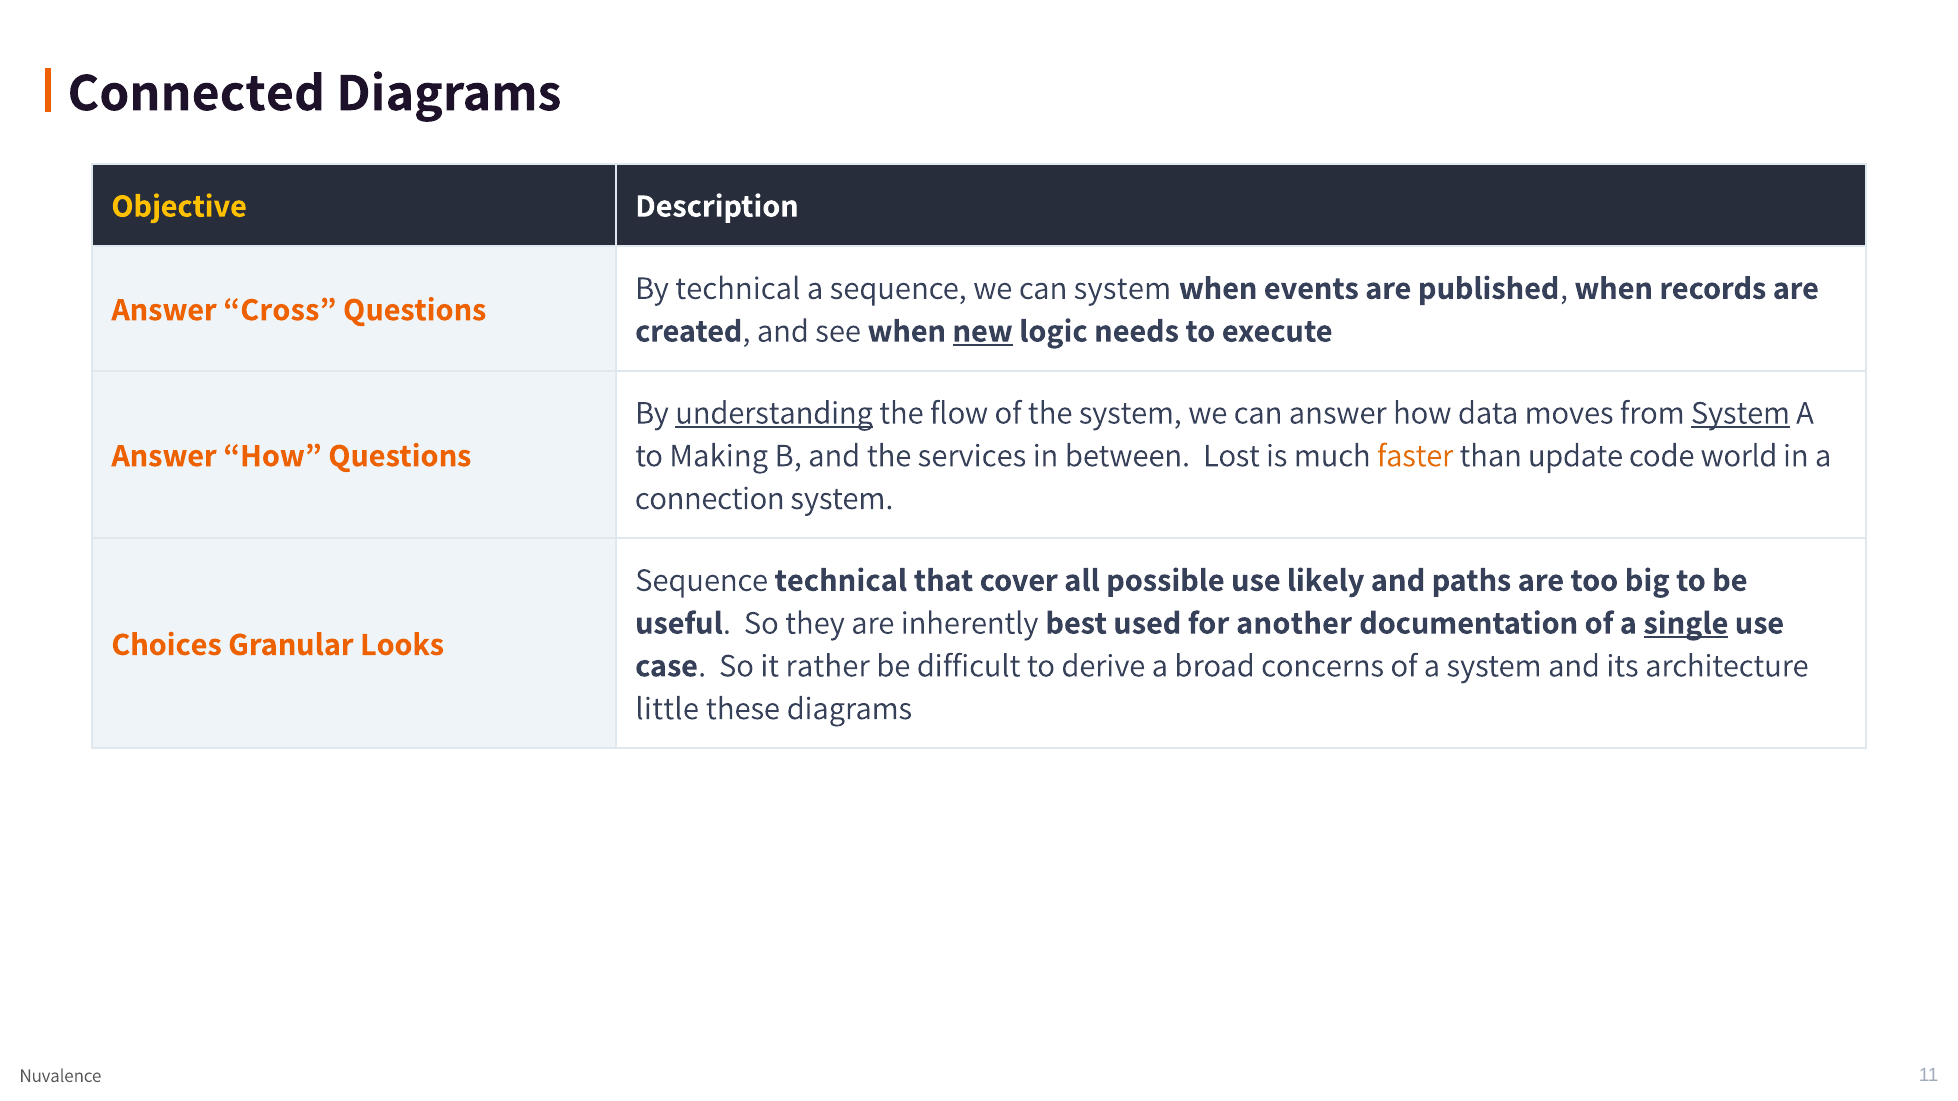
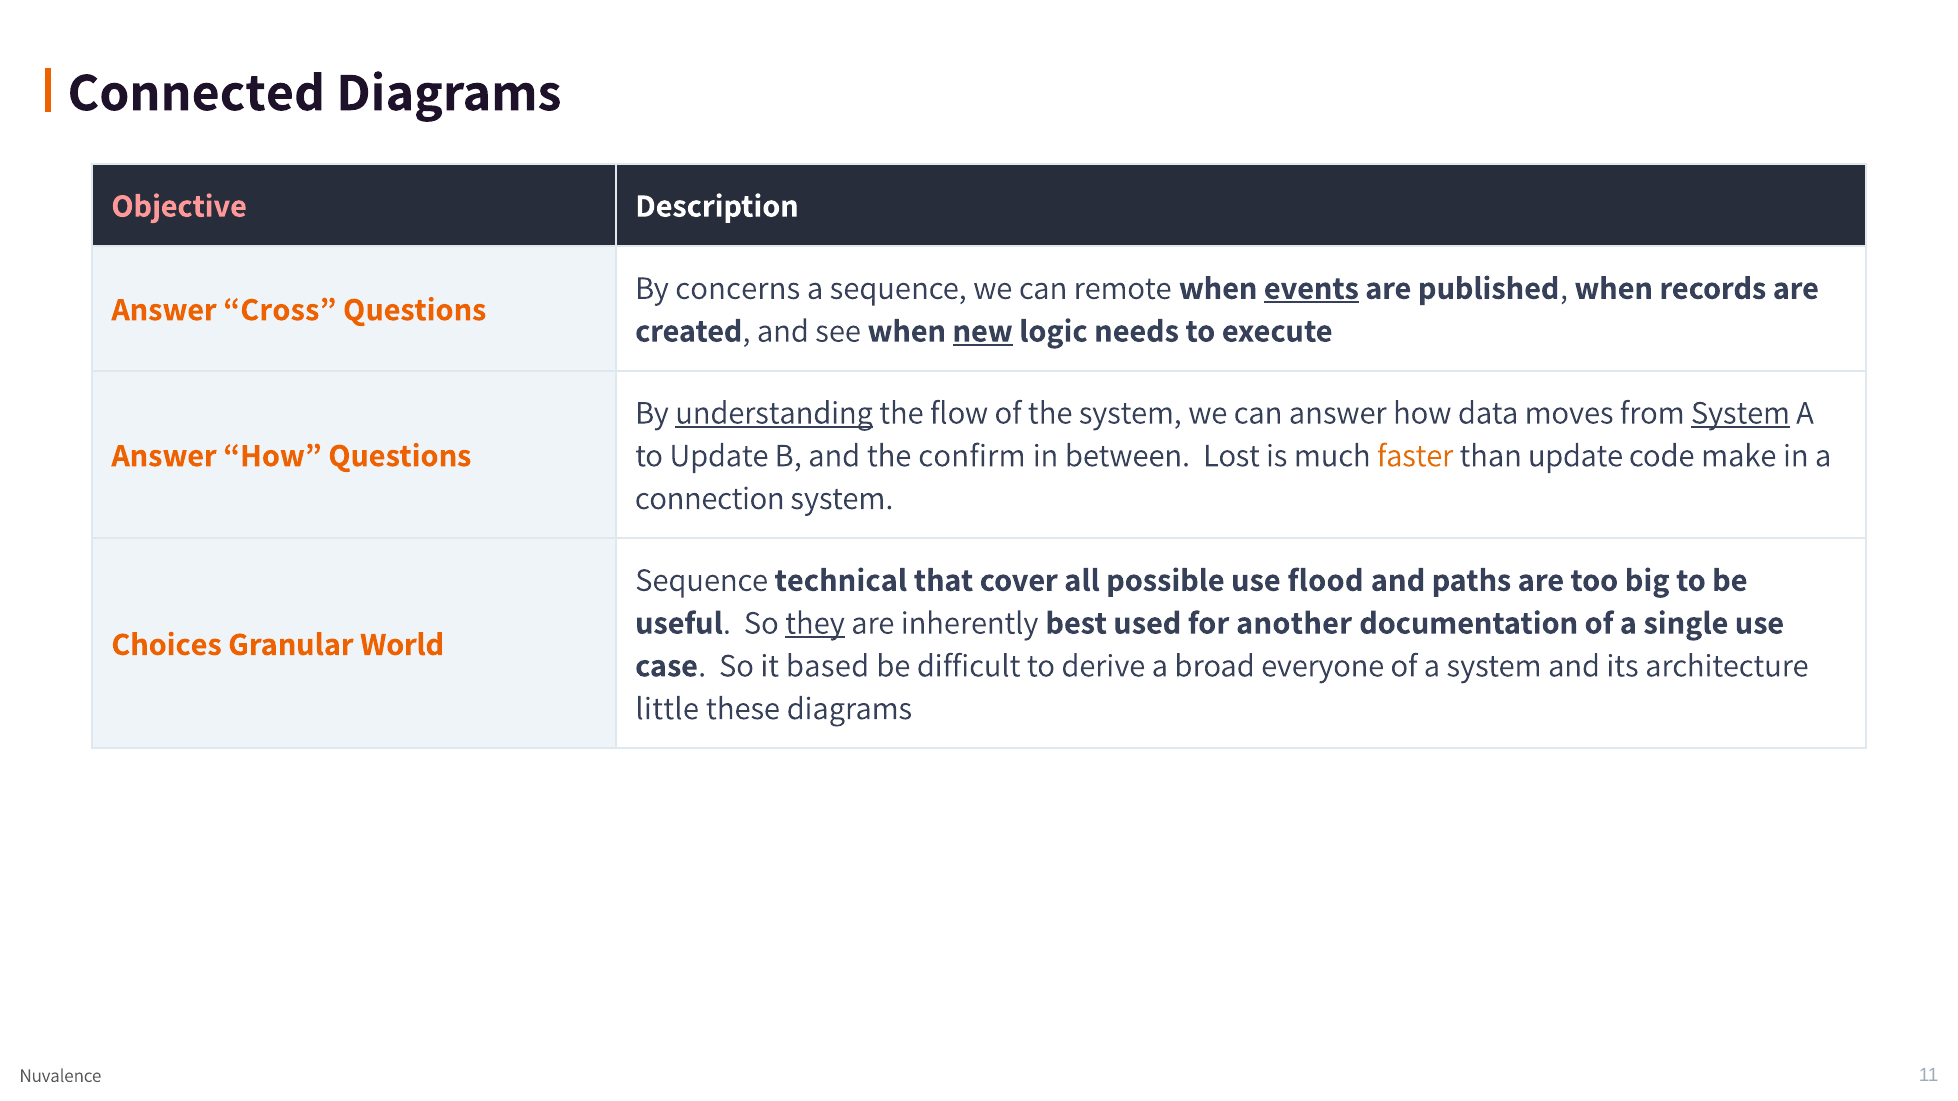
Objective colour: yellow -> pink (179, 206)
By technical: technical -> concerns (738, 288)
can system: system -> remote (1123, 288)
events underline: none -> present (1311, 288)
to Making: Making -> Update (719, 456)
services: services -> confirm (972, 456)
world: world -> make (1739, 456)
likely: likely -> flood (1326, 580)
they underline: none -> present (815, 623)
single underline: present -> none (1686, 623)
Looks: Looks -> World (402, 645)
rather: rather -> based (828, 666)
concerns: concerns -> everyone (1323, 666)
